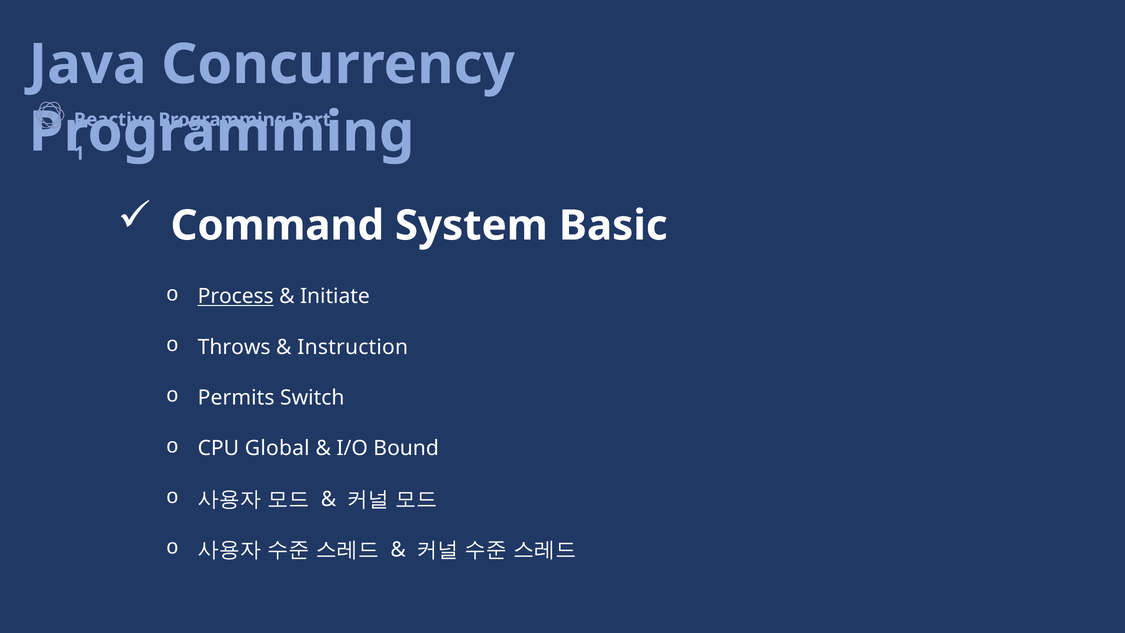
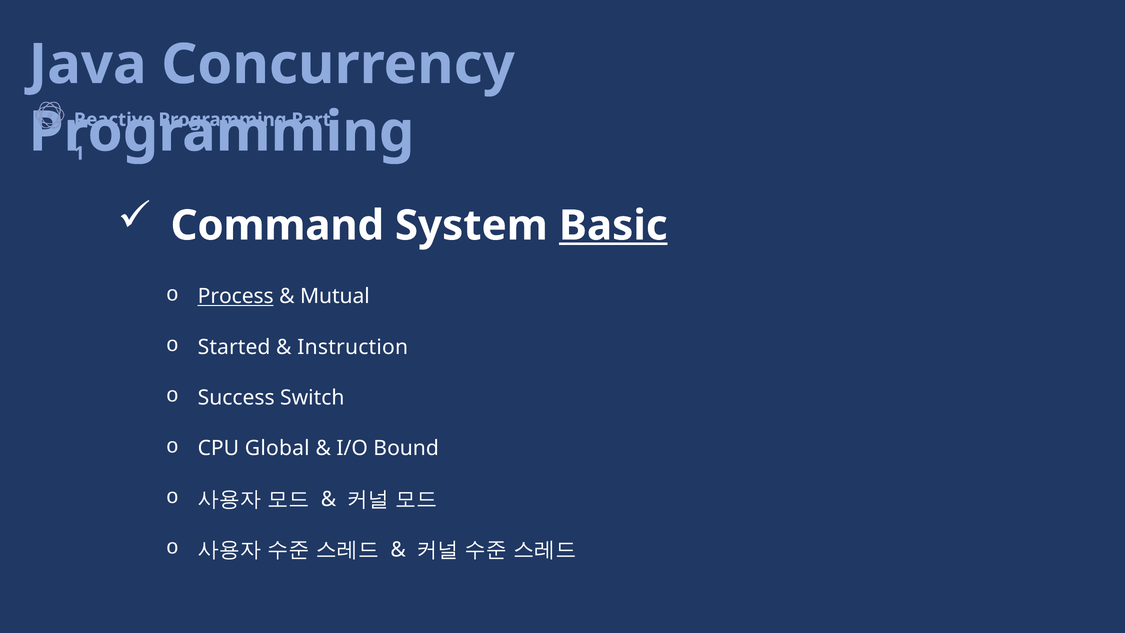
Basic underline: none -> present (613, 226)
Initiate: Initiate -> Mutual (335, 296)
Throws: Throws -> Started (234, 347)
Permits: Permits -> Success (236, 398)
